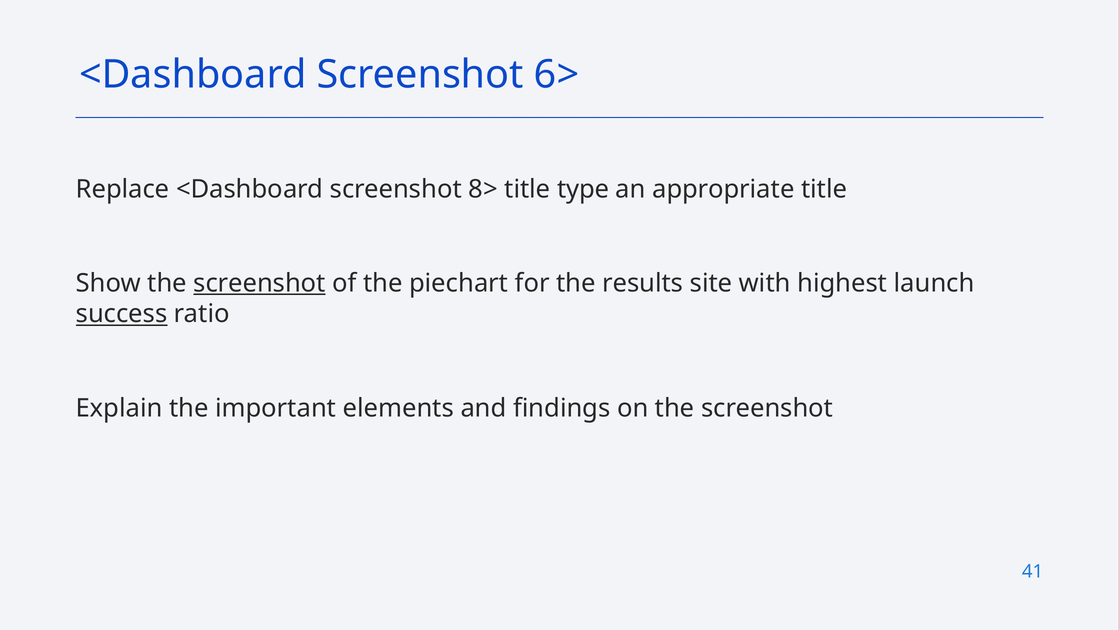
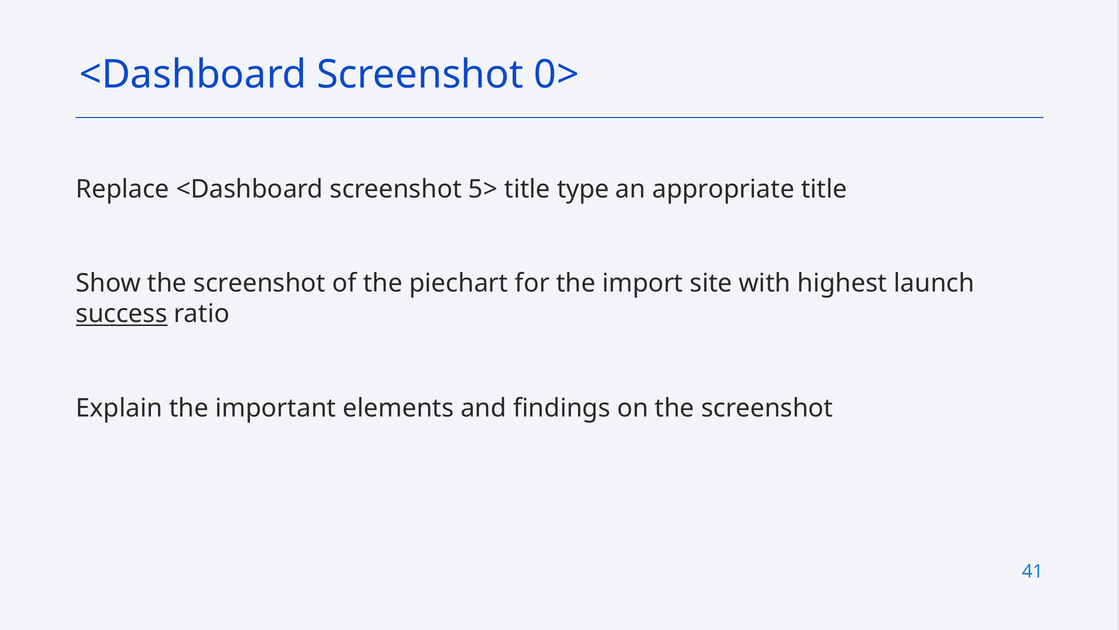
6>: 6> -> 0> (557, 75)
8>: 8> -> 5> (483, 189)
screenshot underline: present -> none (259, 283)
results: results -> import (643, 283)
